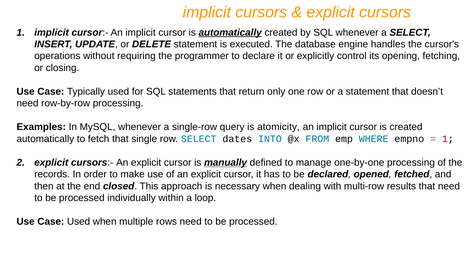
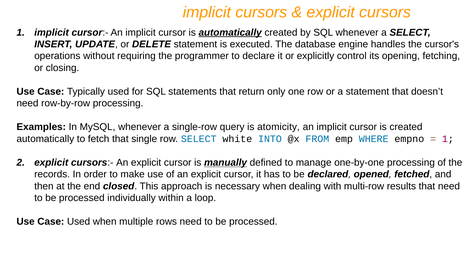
dates: dates -> white (237, 139)
